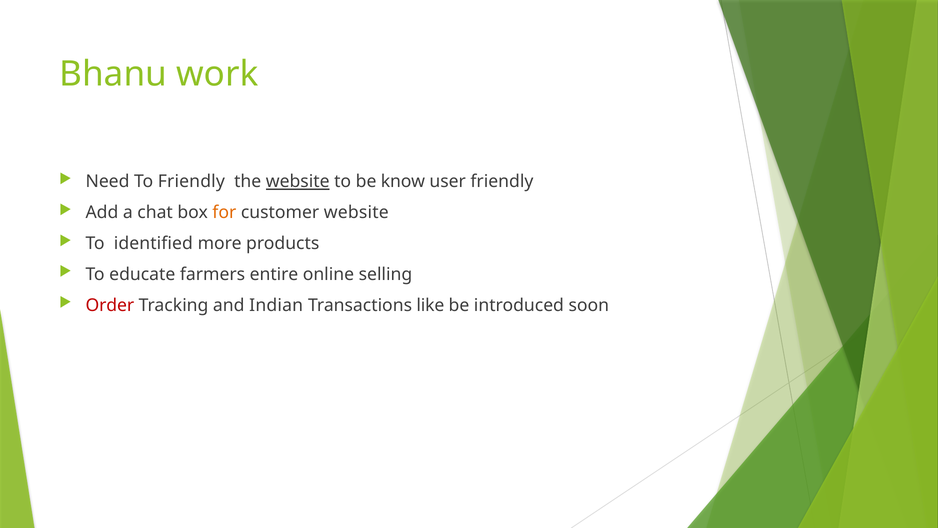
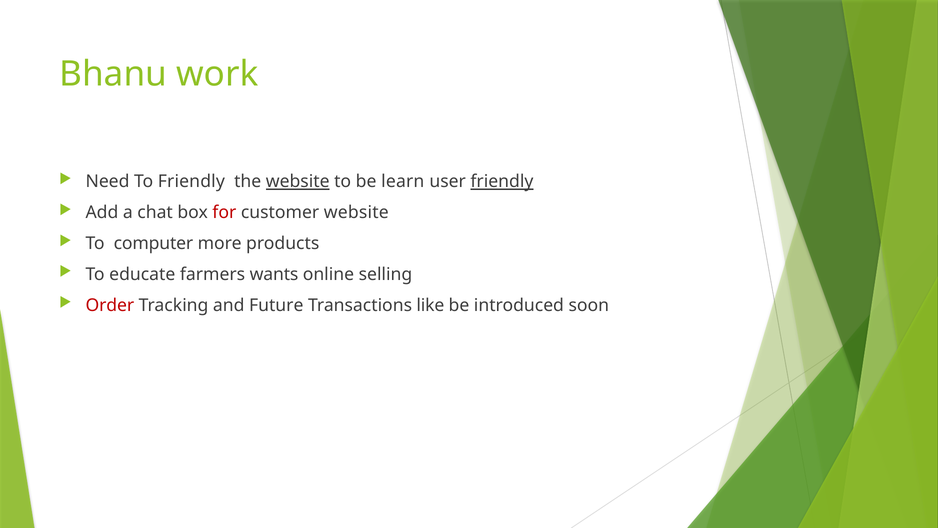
know: know -> learn (403, 182)
friendly underline: none -> present (502, 182)
for colour: orange -> red (224, 212)
identified: identified -> computer (153, 243)
entire: entire -> wants (274, 274)
Indian: Indian -> Future (276, 305)
